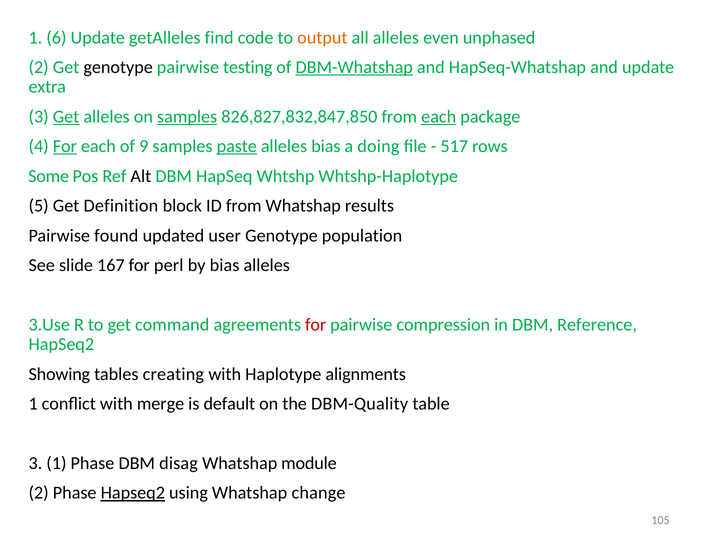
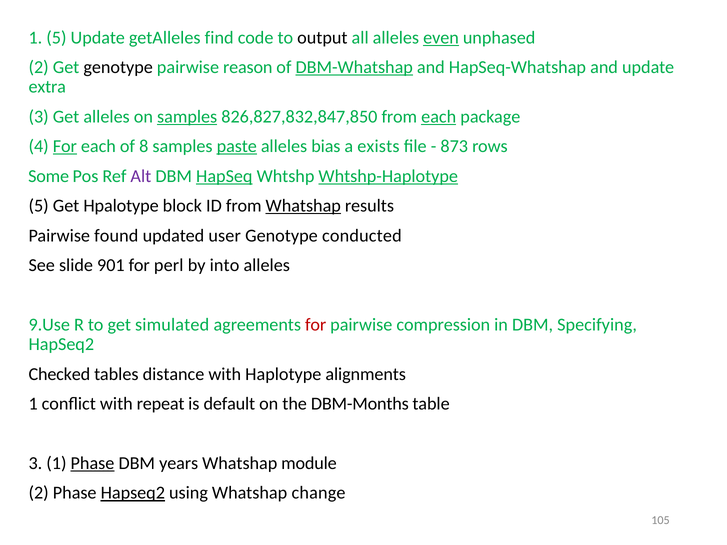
1 6: 6 -> 5 (56, 38)
output colour: orange -> black (322, 38)
even underline: none -> present (441, 38)
testing: testing -> reason (248, 67)
Get underline: present -> none (66, 117)
9: 9 -> 8 (144, 146)
doing: doing -> exists (378, 146)
517: 517 -> 873 (454, 146)
Alt colour: black -> purple (141, 176)
HapSeq underline: none -> present (224, 176)
Whtshp-Haplotype underline: none -> present (388, 176)
Definition: Definition -> Hpalotype (121, 206)
Whatshap underline: none -> present (303, 206)
population: population -> conducted (362, 236)
167: 167 -> 901 (111, 265)
by bias: bias -> into (225, 265)
3.Use: 3.Use -> 9.Use (49, 325)
command: command -> simulated (172, 325)
Reference: Reference -> Specifying (597, 325)
Showing: Showing -> Checked (59, 374)
creating: creating -> distance (173, 374)
merge: merge -> repeat (161, 404)
DBM-Quality: DBM-Quality -> DBM-Months (360, 404)
Phase underline: none -> present (92, 463)
disag: disag -> years (179, 463)
